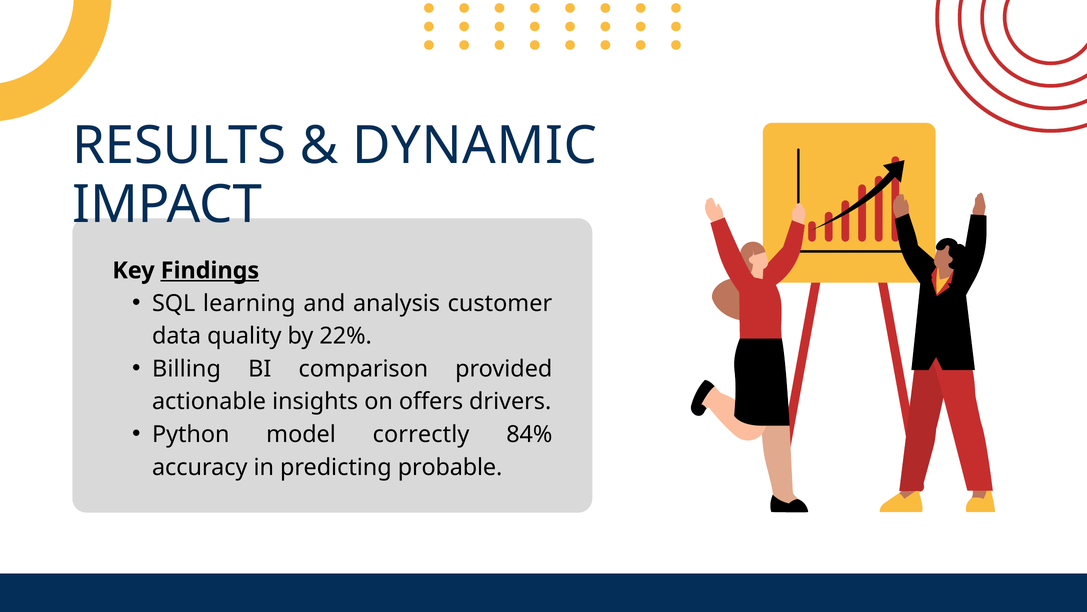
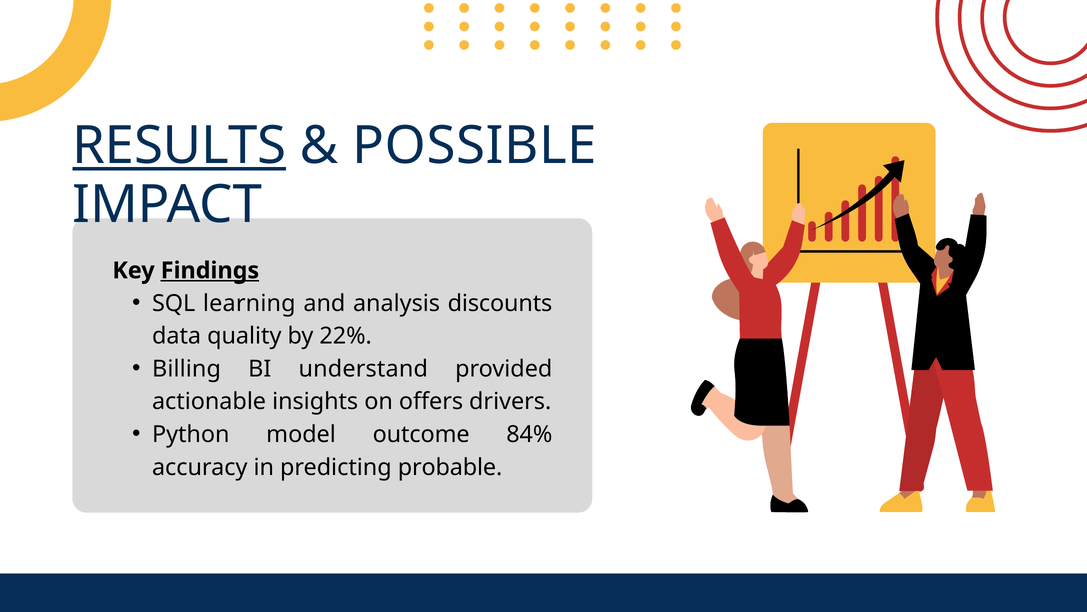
RESULTS underline: none -> present (179, 146)
DYNAMIC: DYNAMIC -> POSSIBLE (475, 146)
customer: customer -> discounts (500, 303)
comparison: comparison -> understand (363, 369)
correctly: correctly -> outcome (421, 434)
